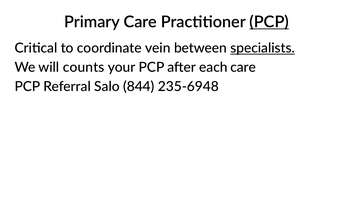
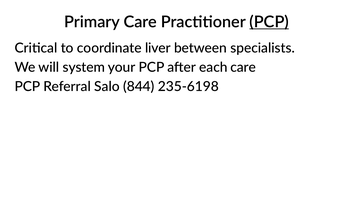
vein: vein -> liver (158, 48)
specialists underline: present -> none (263, 48)
counts: counts -> system (84, 67)
235-6948: 235-6948 -> 235-6198 (188, 87)
